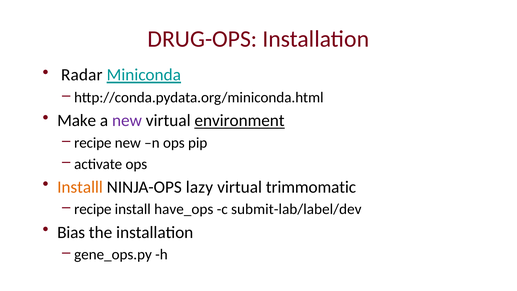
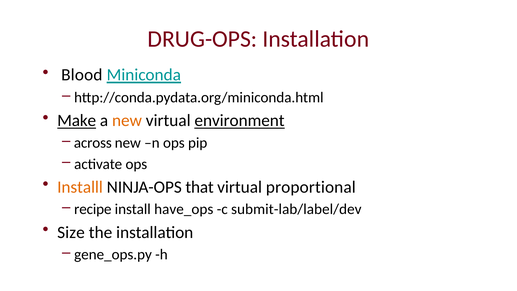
Radar: Radar -> Blood (82, 75)
Make underline: none -> present (77, 121)
new colour: purple -> orange (127, 121)
recipe: recipe -> across (93, 143)
lazy: lazy -> that (200, 187)
trimmomatic: trimmomatic -> proportional (311, 187)
Bias: Bias -> Size (71, 232)
